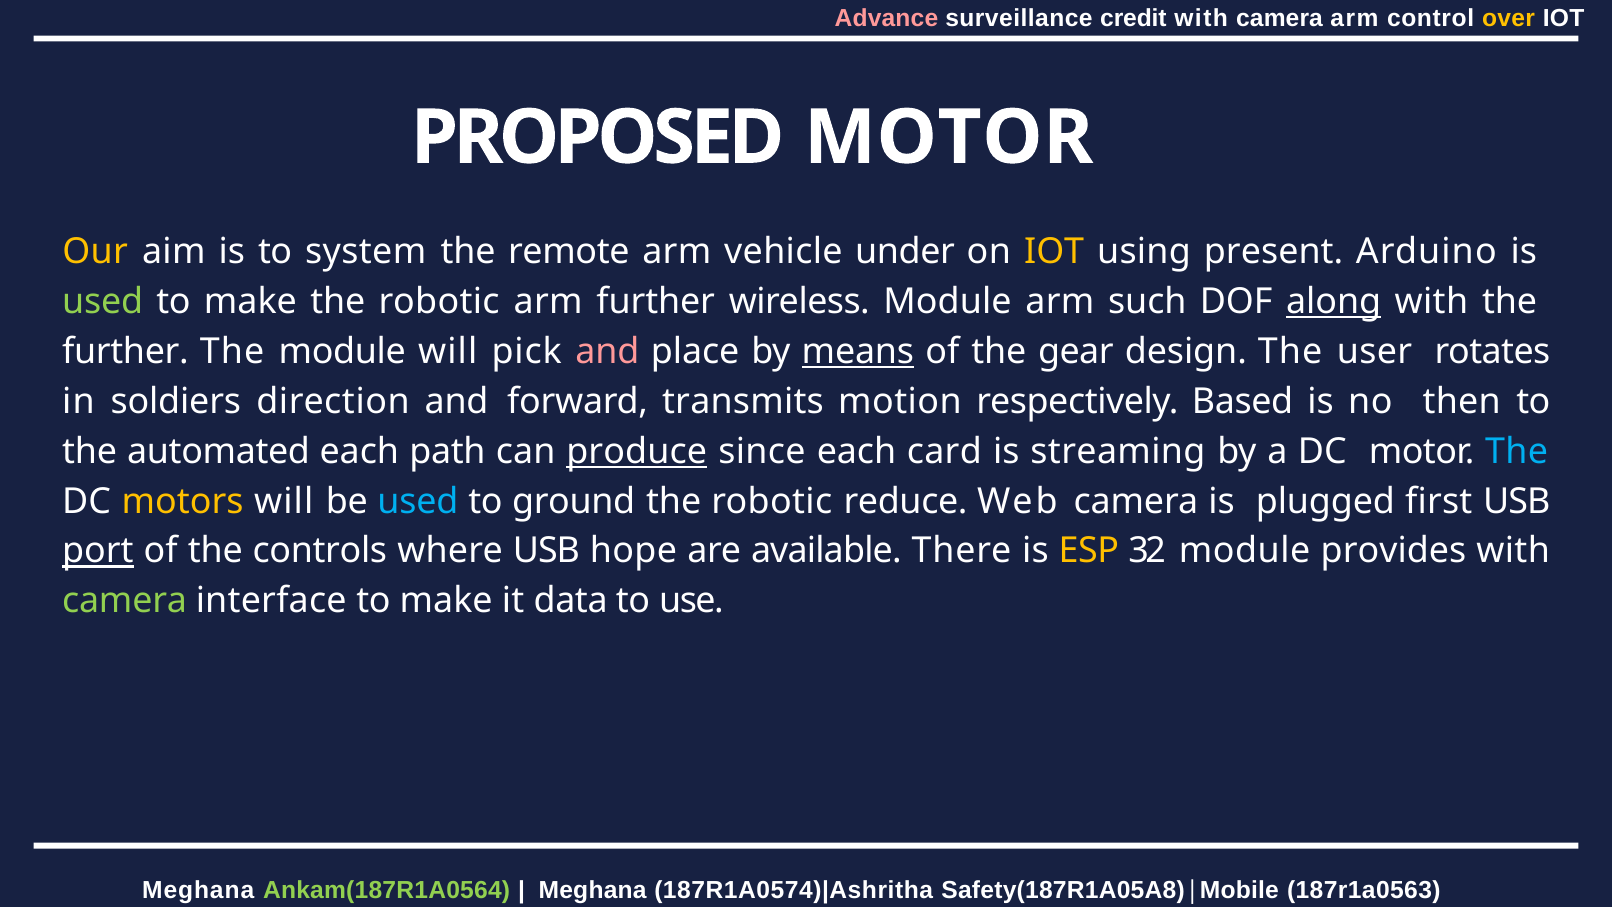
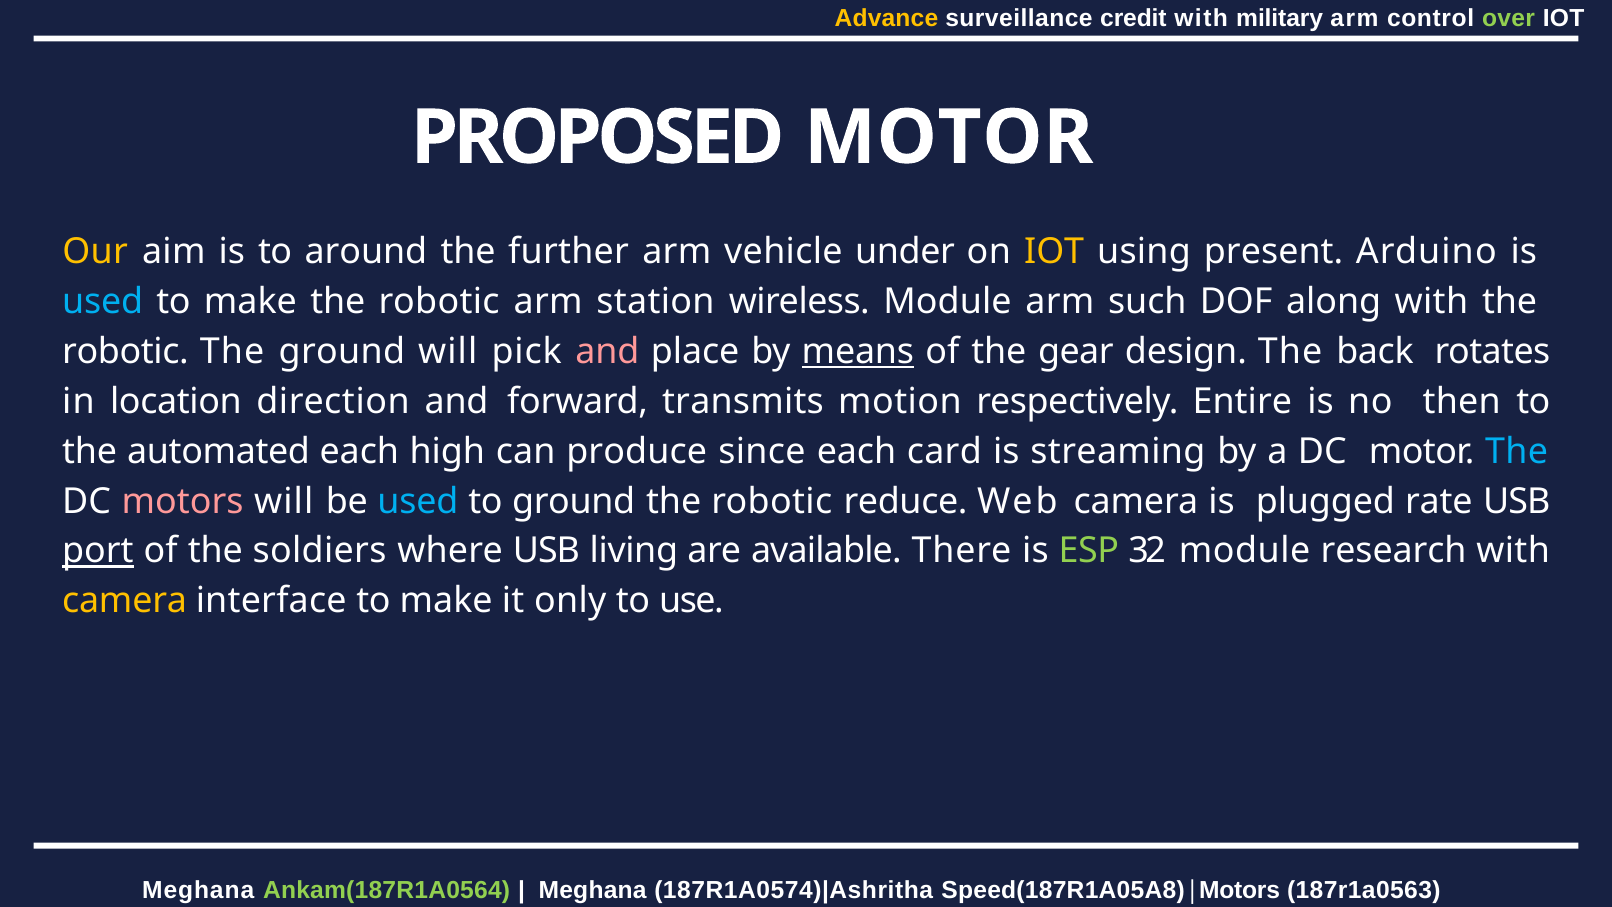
Advance colour: pink -> yellow (886, 18)
camera: camera -> military (1280, 18)
over colour: yellow -> light green (1509, 18)
system: system -> around (366, 252)
remote: remote -> further (569, 252)
used colour: light green -> light blue (103, 302)
arm further: further -> station (655, 302)
along underline: present -> none (1334, 302)
further: further -> robotic (125, 352)
The module: module -> ground (342, 352)
user: user -> back (1375, 352)
soldiers: soldiers -> location (176, 401)
Based: Based -> Entire (1242, 401)
path: path -> high (447, 451)
produce underline: present -> none (637, 451)
motors colour: yellow -> pink (183, 501)
first: first -> rate (1439, 501)
controls: controls -> soldiers (320, 551)
hope: hope -> living (634, 551)
ESP colour: yellow -> light green (1089, 551)
provides: provides -> research (1394, 551)
camera colour: light green -> yellow (125, 601)
data: data -> only (570, 601)
Safety(187R1A05A8: Safety(187R1A05A8 -> Speed(187R1A05A8 (1063, 890)
Mobile: Mobile -> Motors (1240, 890)
